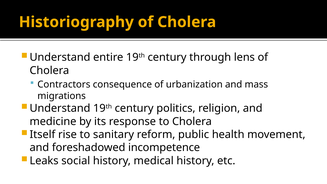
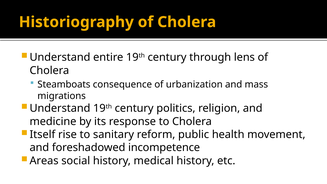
Contractors: Contractors -> Steamboats (64, 85)
Leaks: Leaks -> Areas (44, 161)
